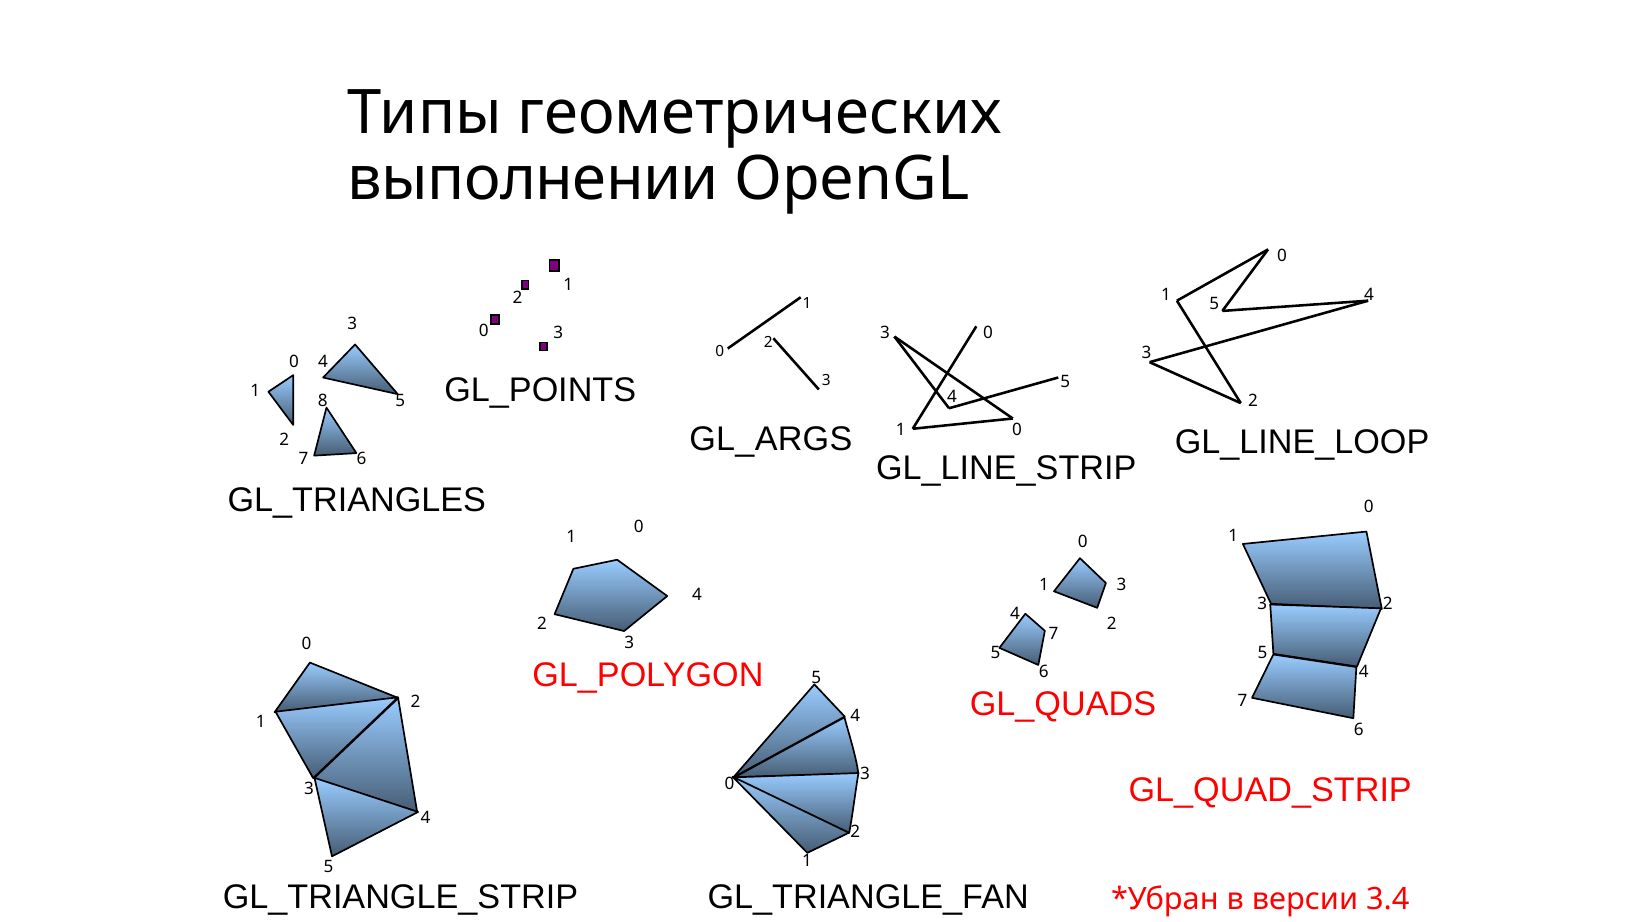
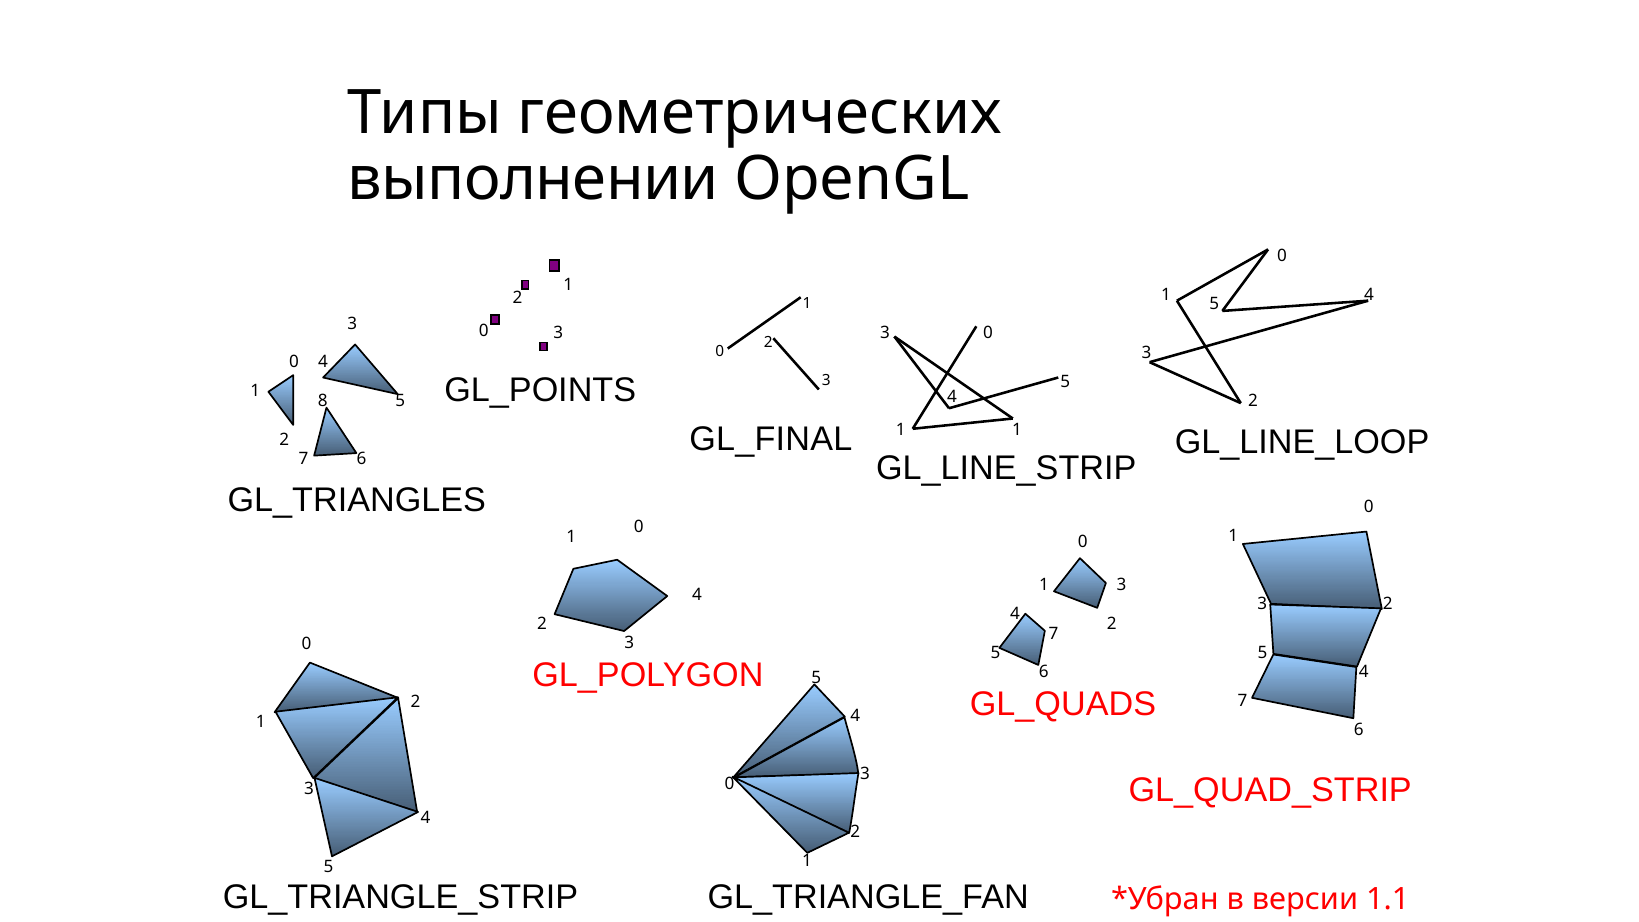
GL_ARGS: GL_ARGS -> GL_FINAL (771, 439)
1 0: 0 -> 1 (1017, 430)
3.4: 3.4 -> 1.1 (1388, 899)
